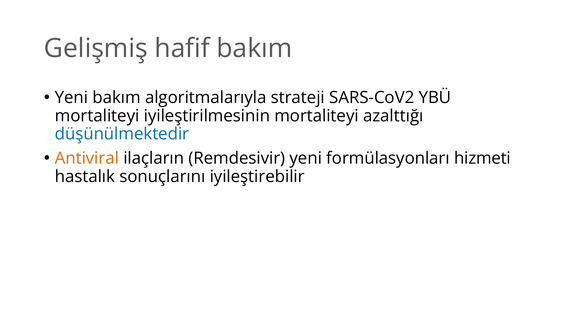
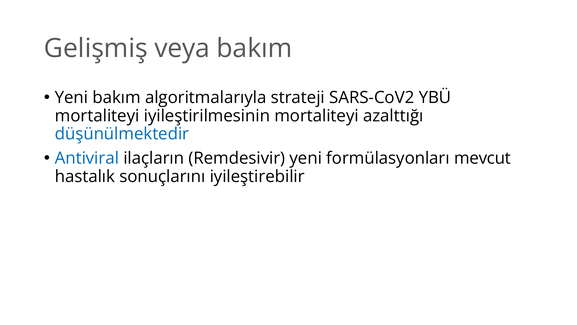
hafif: hafif -> veya (182, 48)
Antiviral colour: orange -> blue (87, 158)
hizmeti: hizmeti -> mevcut (483, 158)
